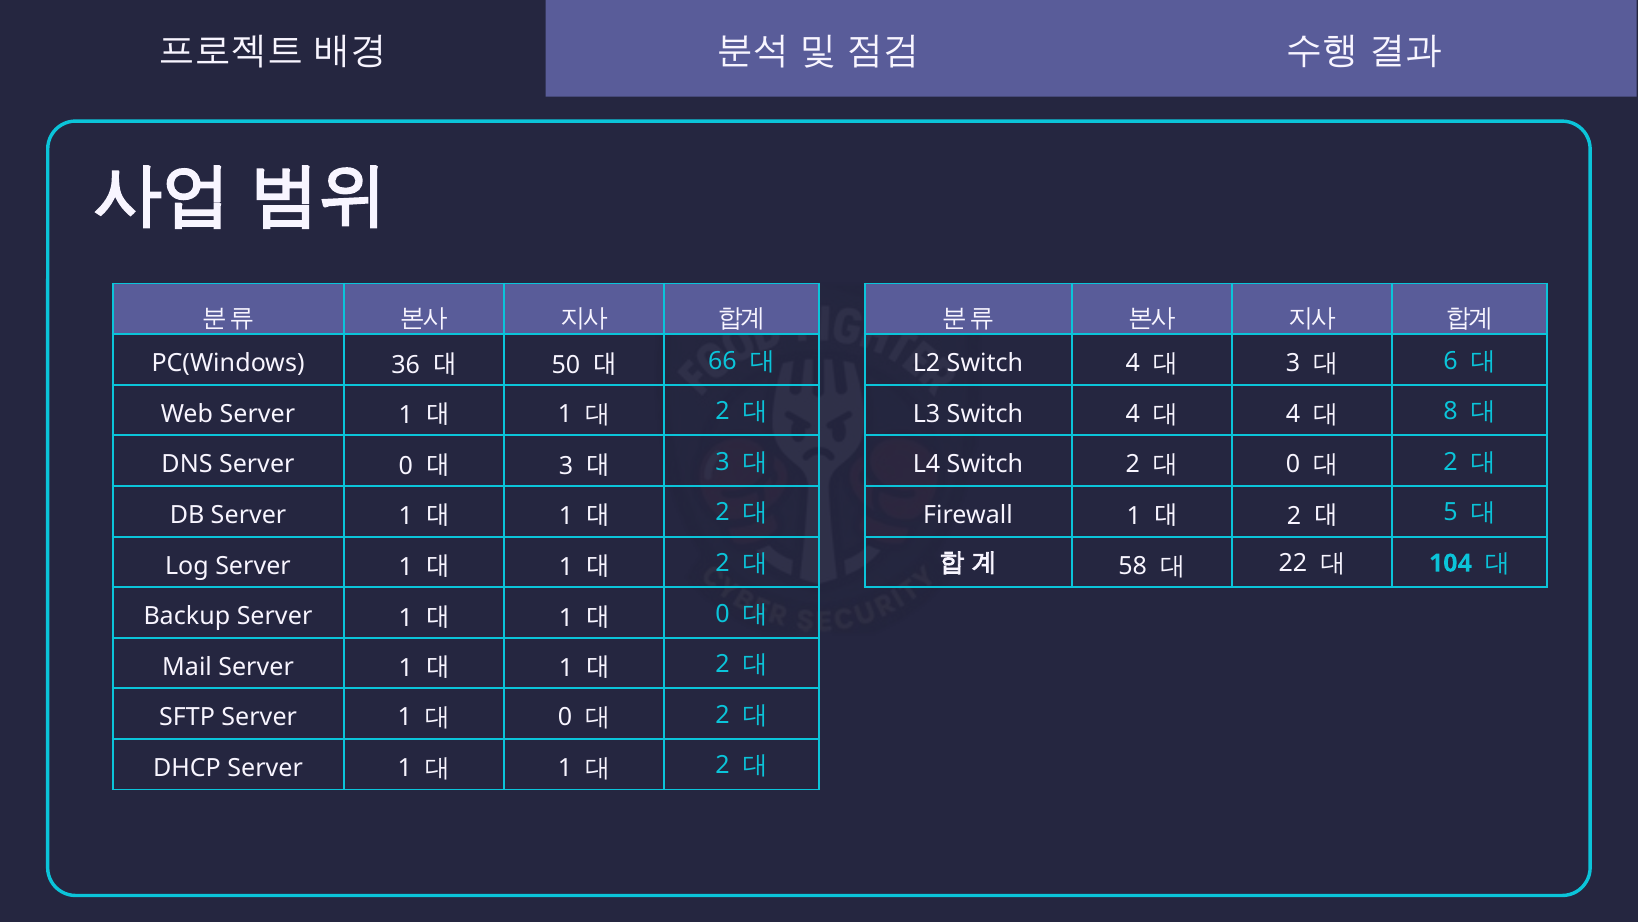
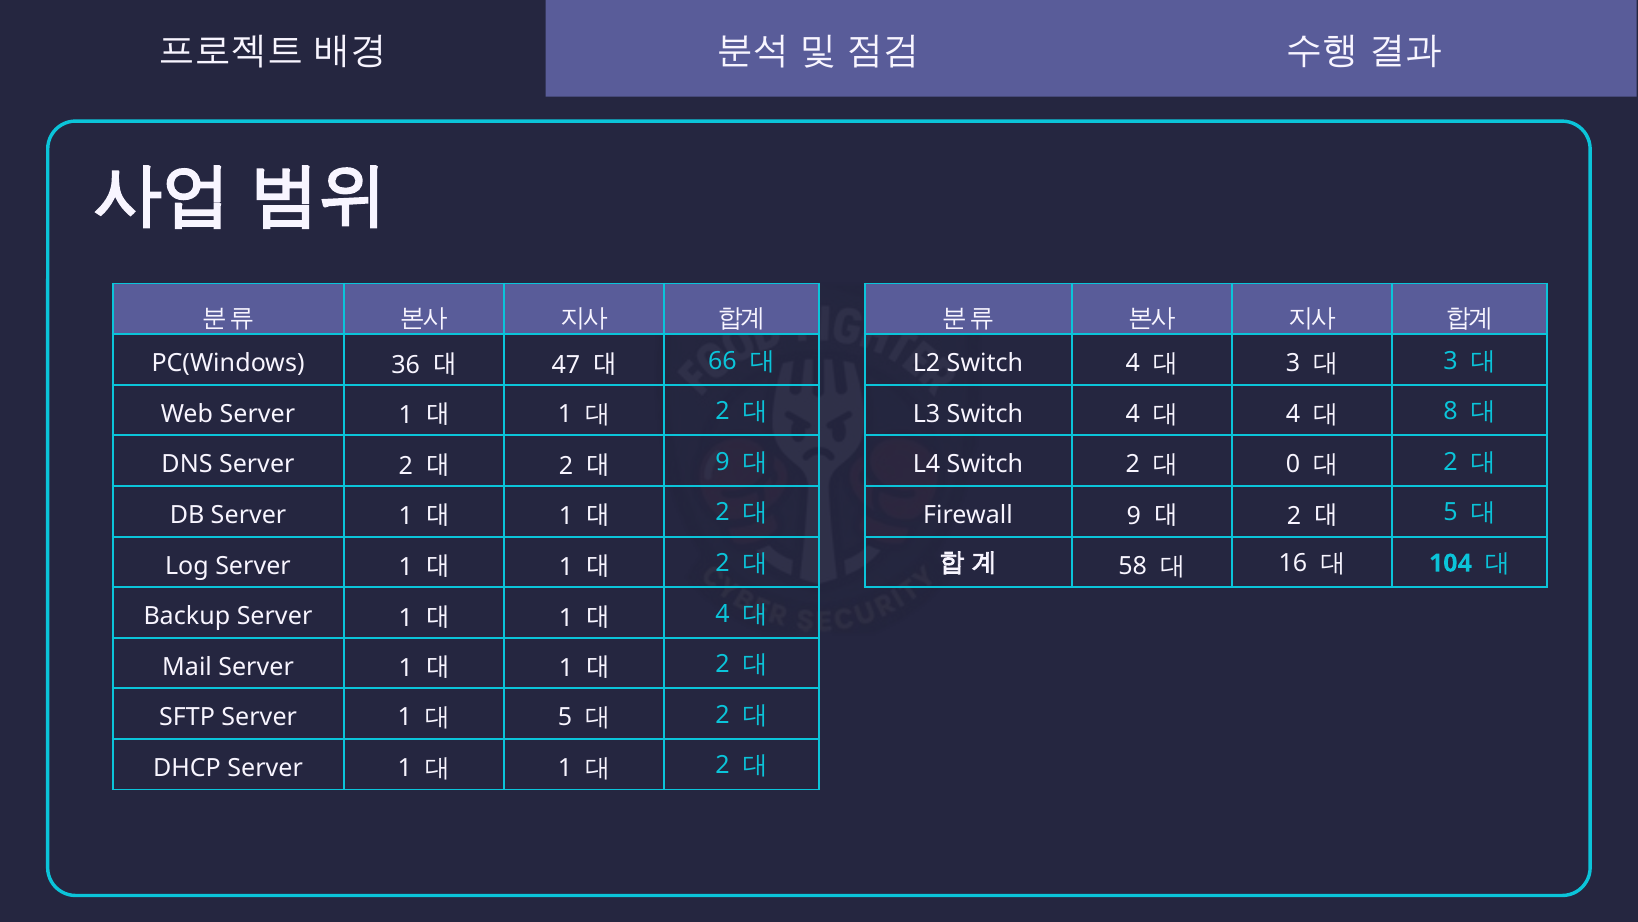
50: 50 -> 47 (566, 365)
6: 6 -> 3 (1451, 361)
Server 0: 0 -> 2 (406, 466)
3: 3 -> 2 (566, 466)
3: 3 -> 9 (722, 462)
Firewall 1: 1 -> 9 (1134, 516)
22: 22 -> 16 (1293, 563)
0: 0 -> 4 (722, 613)
0: 0 -> 5 (565, 717)
